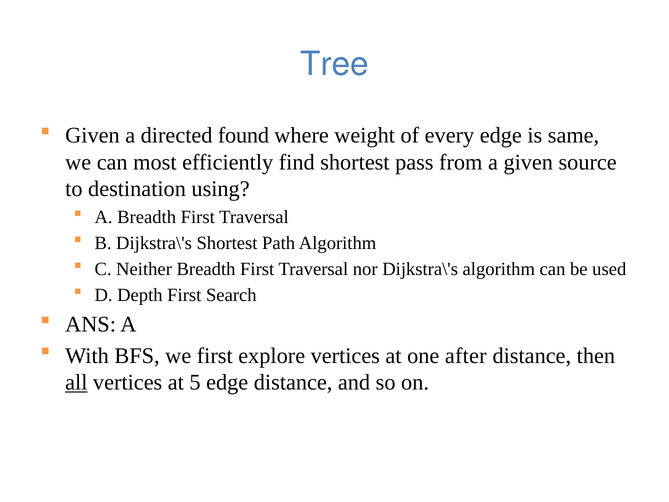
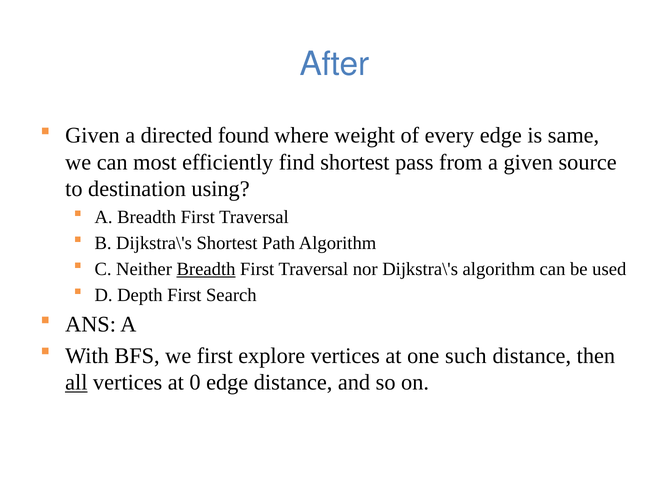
Tree: Tree -> After (335, 64)
Breadth underline: none -> present (206, 269)
after: after -> such (466, 356)
5: 5 -> 0 (195, 382)
